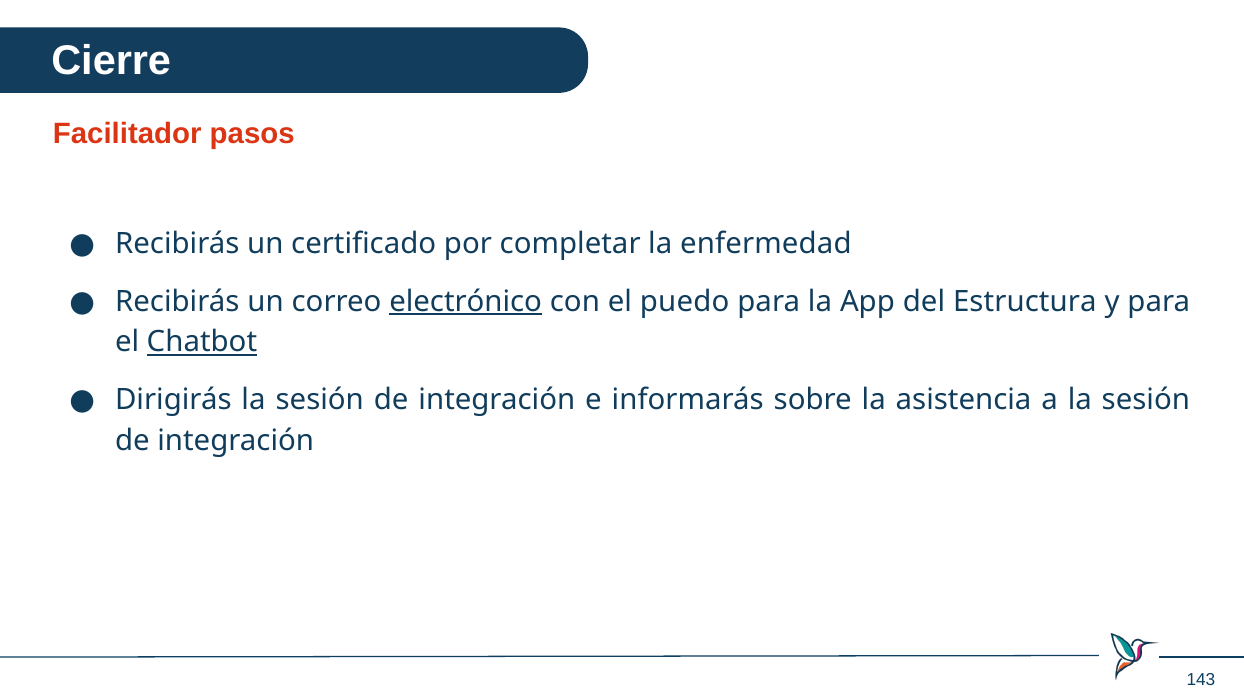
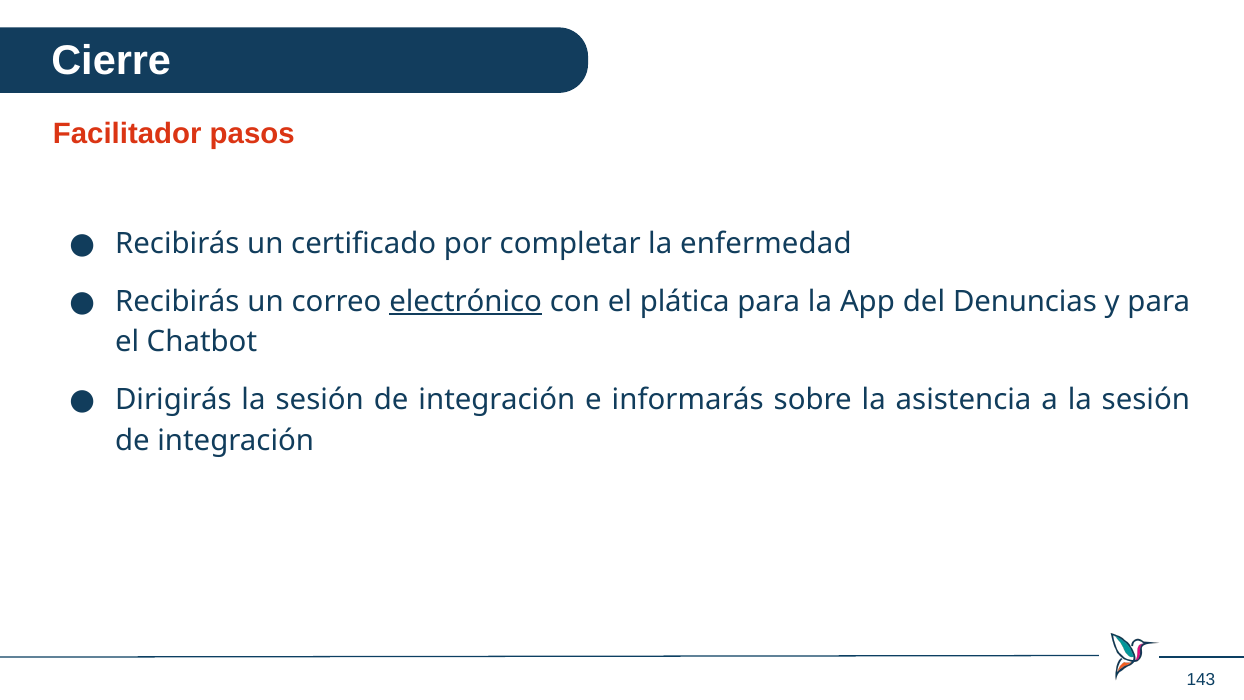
puedo: puedo -> plática (685, 302)
Estructura: Estructura -> Denuncias (1025, 302)
Chatbot underline: present -> none (202, 342)
